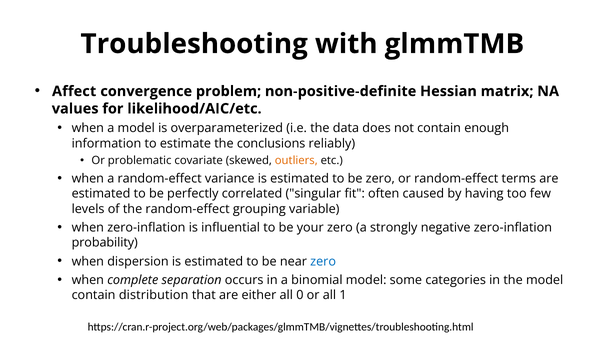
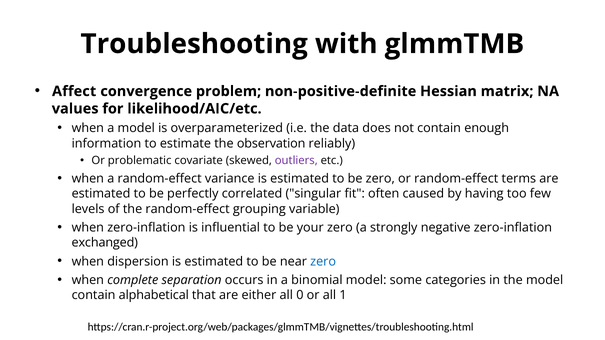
conclusions: conclusions -> observation (271, 144)
outliers colour: orange -> purple (296, 161)
probability: probability -> exchanged (105, 243)
distribution: distribution -> alphabetical (154, 295)
